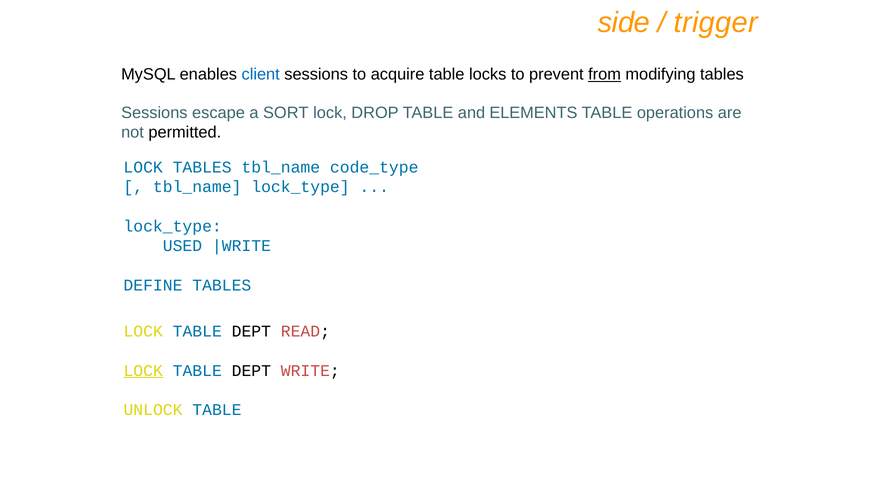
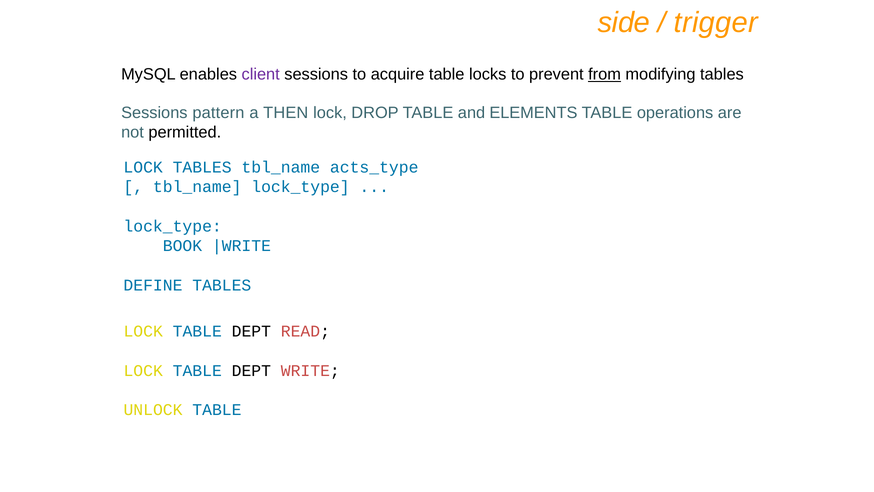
client colour: blue -> purple (261, 74)
escape: escape -> pattern (218, 113)
SORT: SORT -> THEN (286, 113)
code_type: code_type -> acts_type (374, 167)
USED: USED -> BOOK (182, 246)
LOCK underline: present -> none (143, 370)
